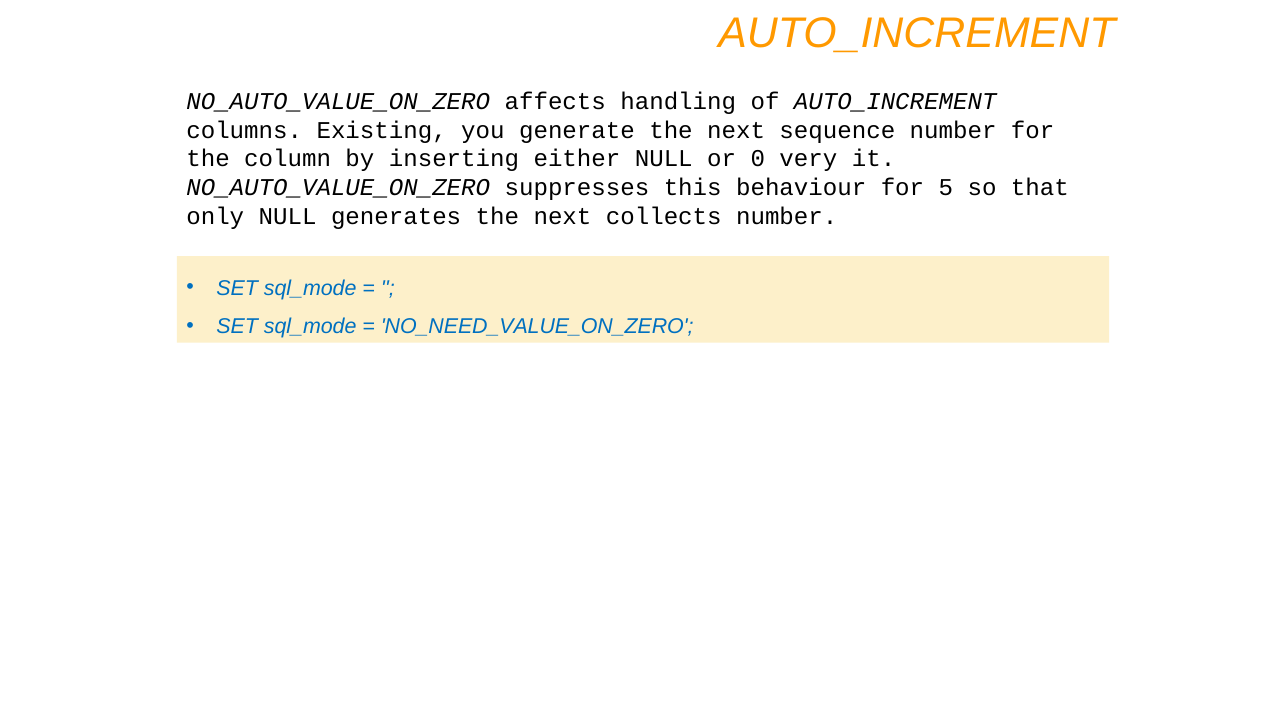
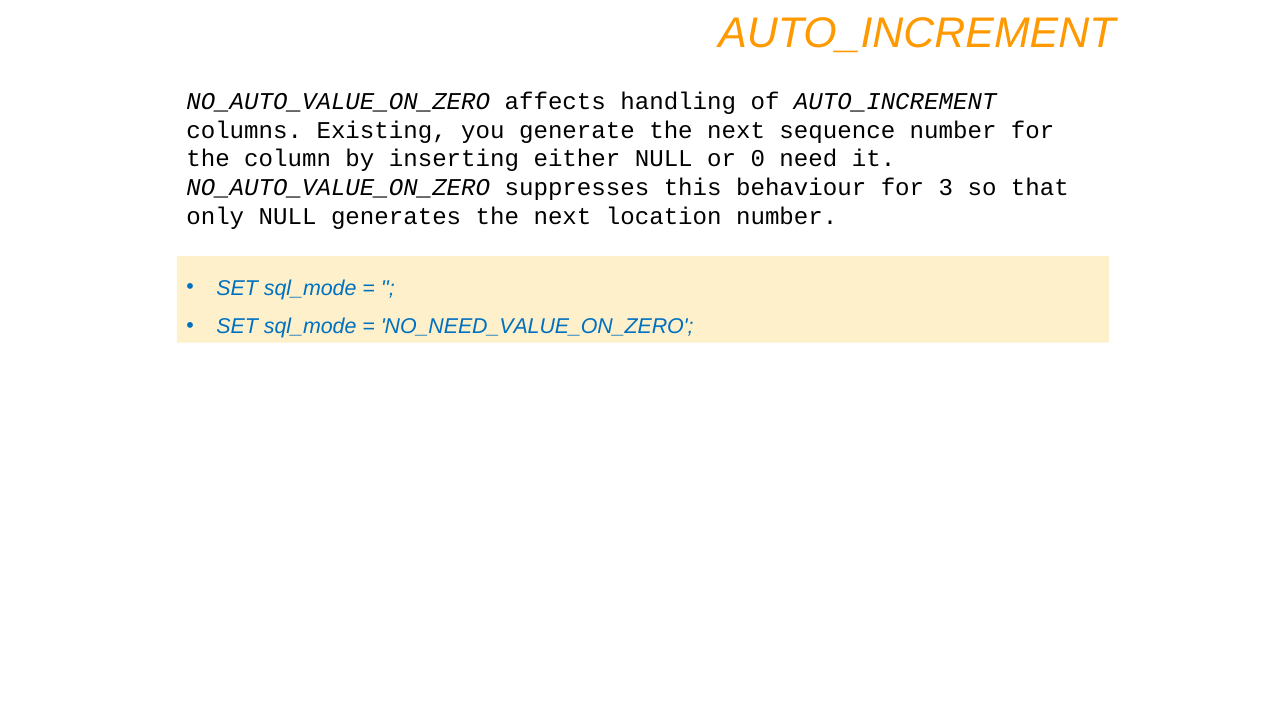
very: very -> need (808, 159)
5: 5 -> 3 (946, 188)
collects: collects -> location (664, 217)
